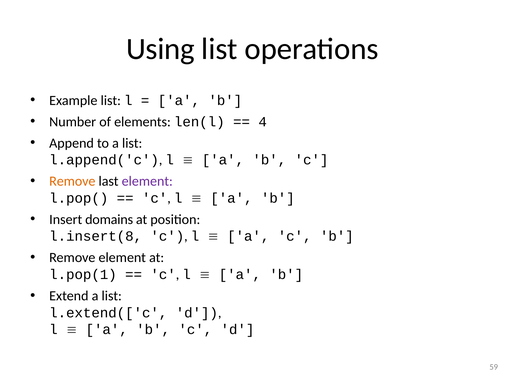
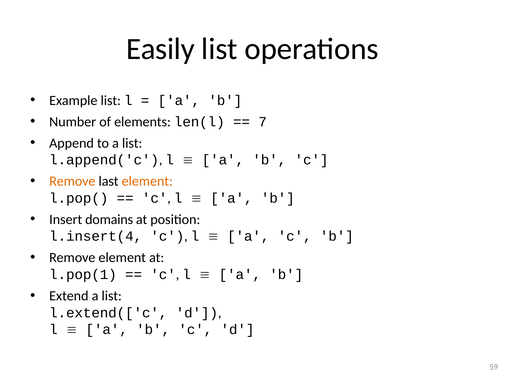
Using: Using -> Easily (160, 49)
4: 4 -> 7 (263, 122)
element colour: purple -> orange (147, 181)
l.insert(8: l.insert(8 -> l.insert(4 (96, 236)
